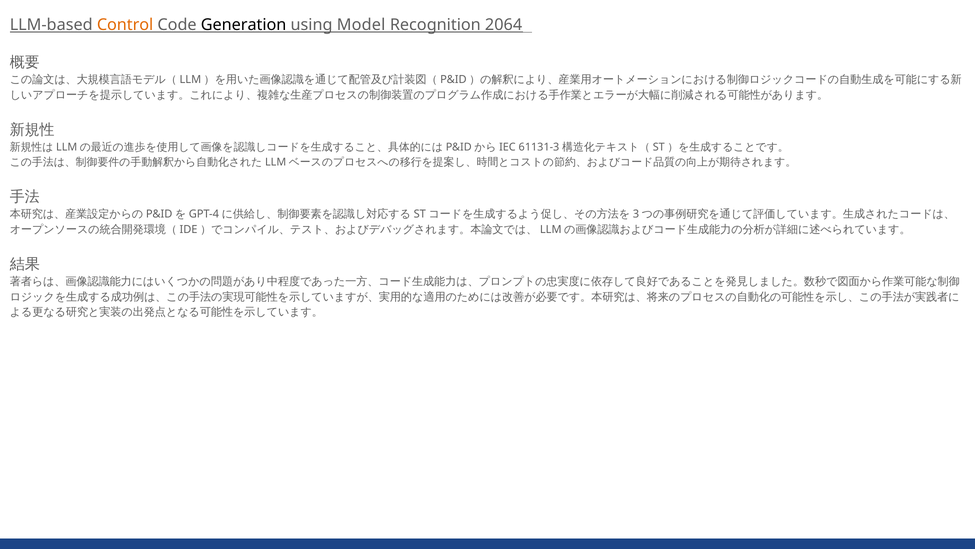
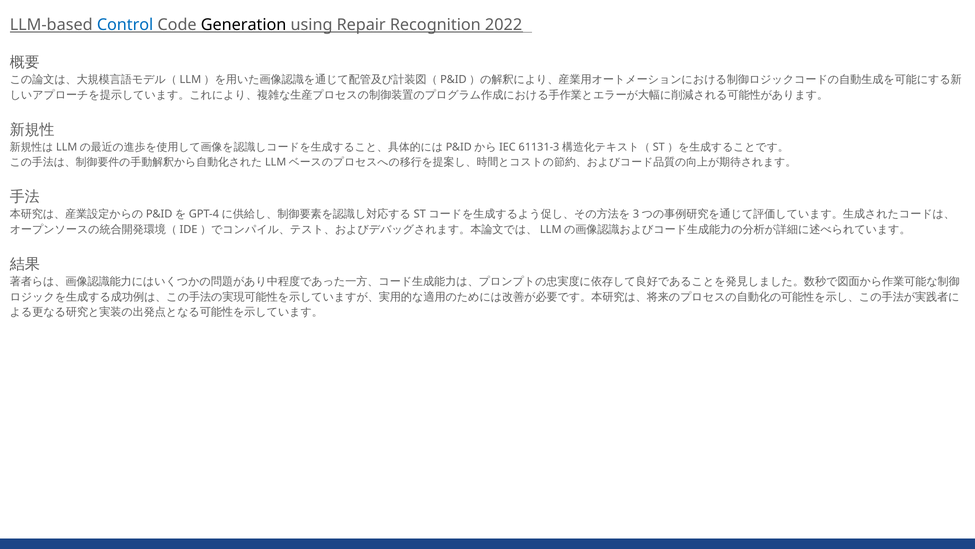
Control colour: orange -> blue (125, 25)
Model: Model -> Repair (361, 25)
2064: 2064 -> 2022 (504, 25)
